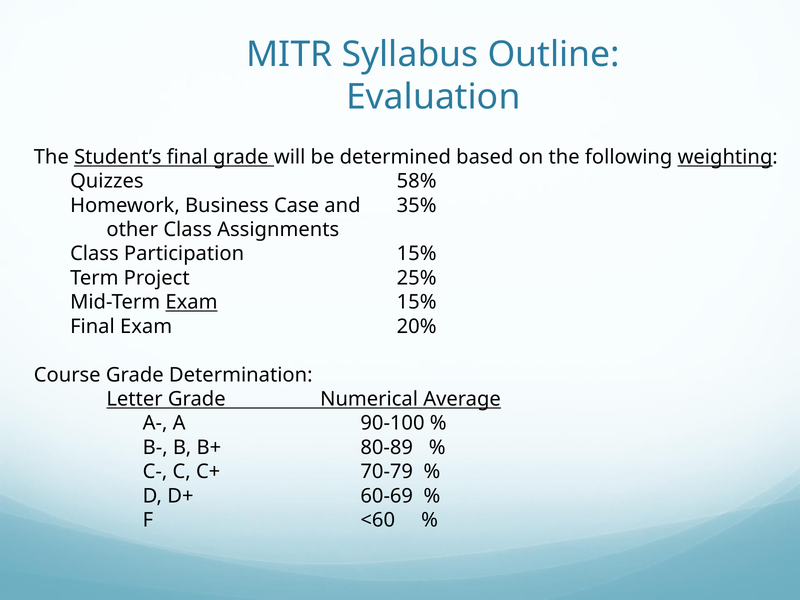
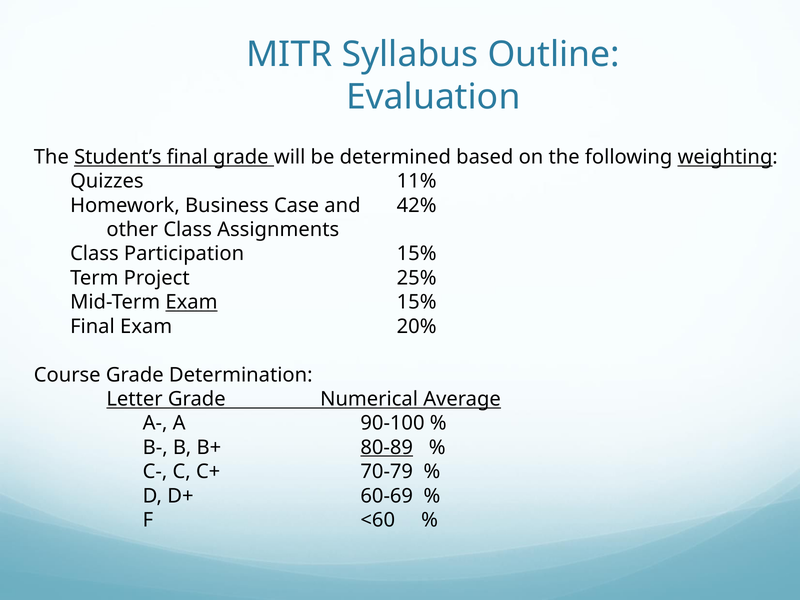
58%: 58% -> 11% (417, 181)
35%: 35% -> 42% (417, 205)
80-89 underline: none -> present (387, 447)
